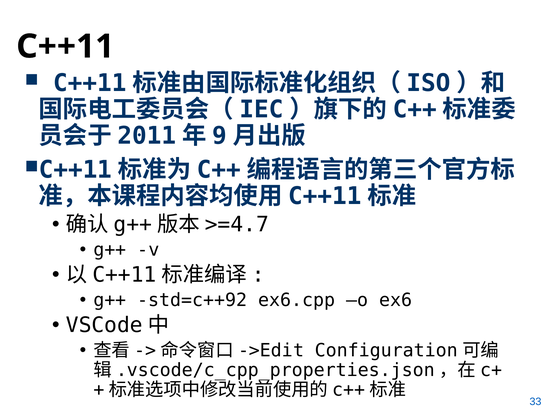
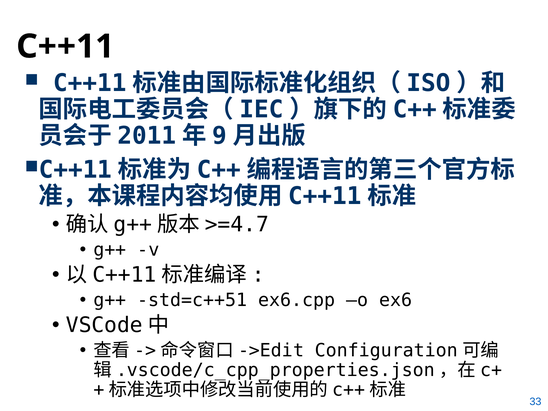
std=c++92: std=c++92 -> std=c++51 (192, 300)
